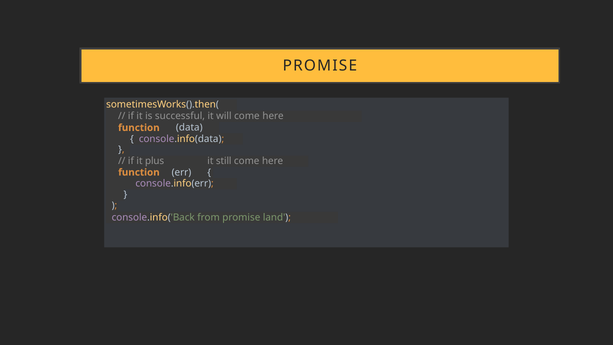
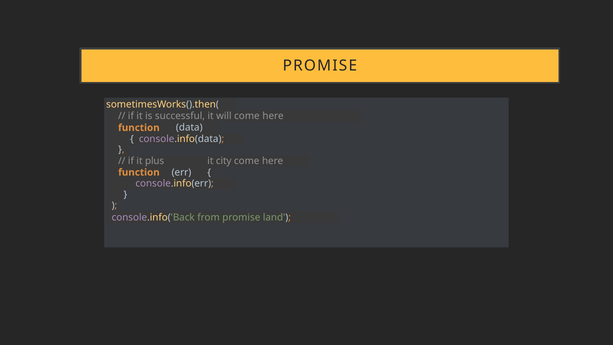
still: still -> city (224, 161)
